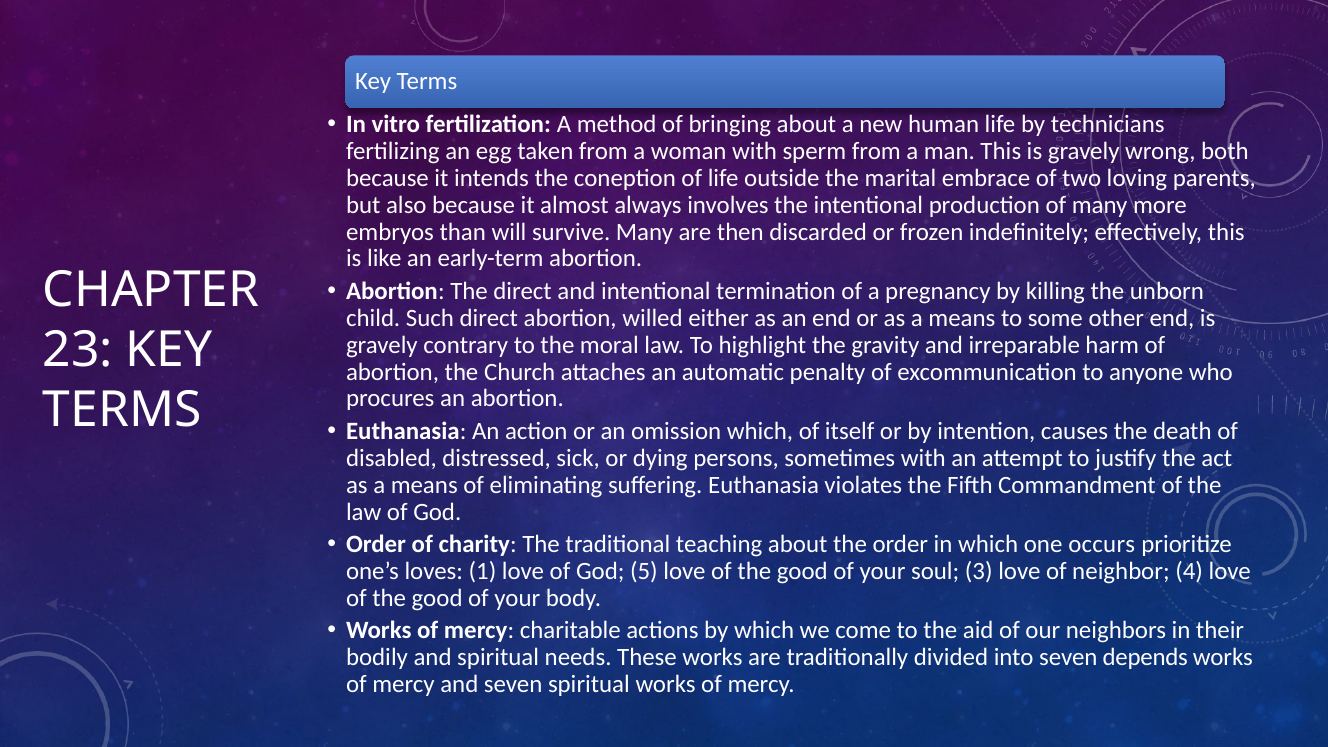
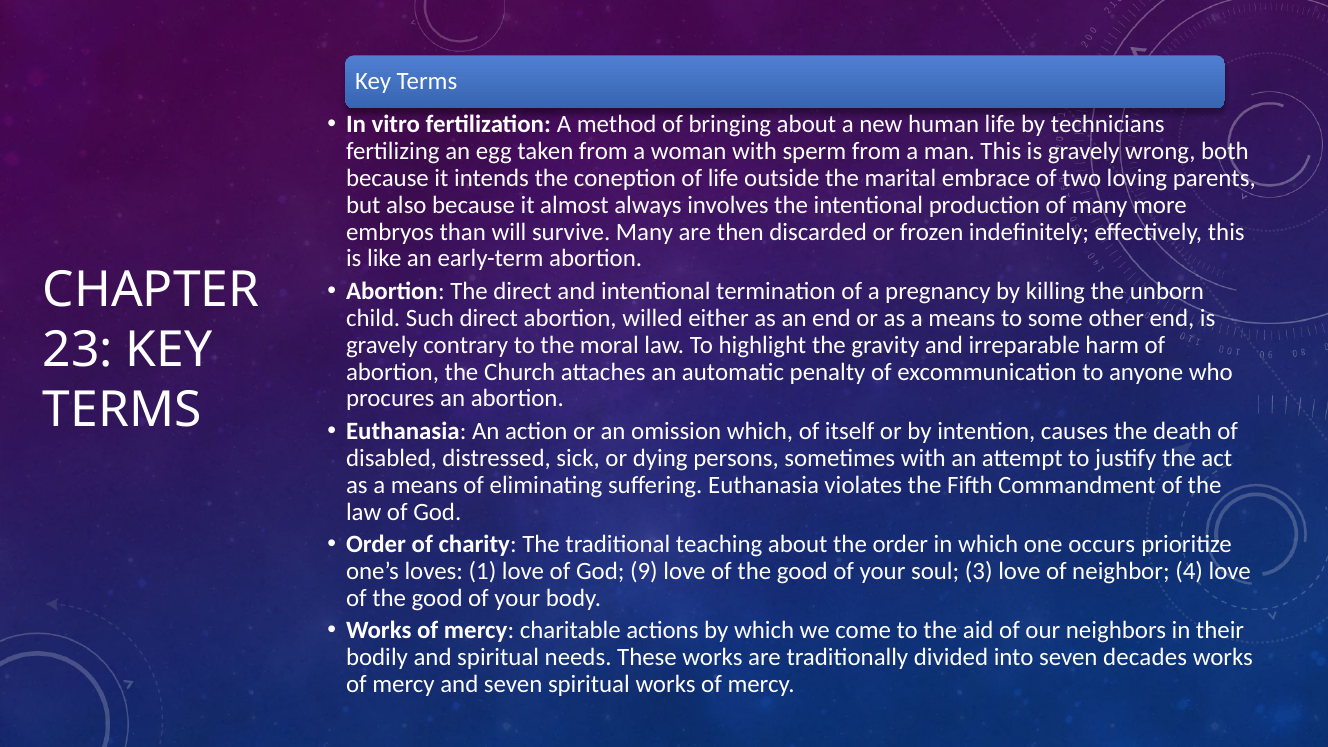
5: 5 -> 9 (644, 571)
depends: depends -> decades (1145, 657)
